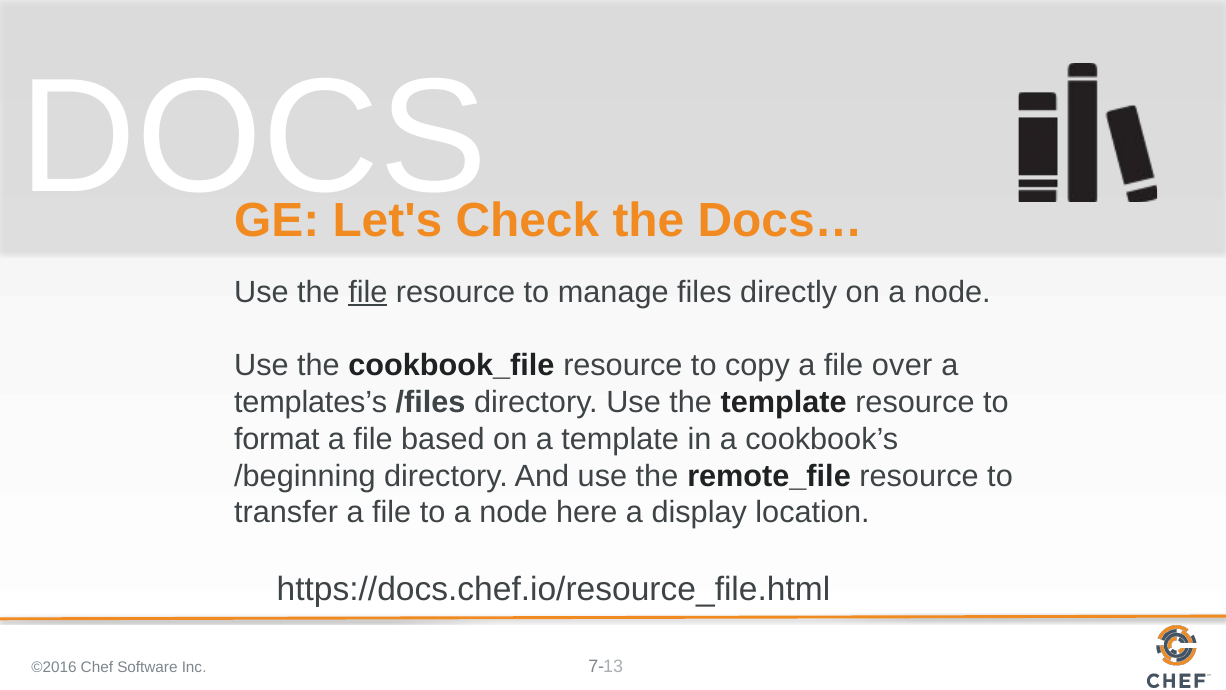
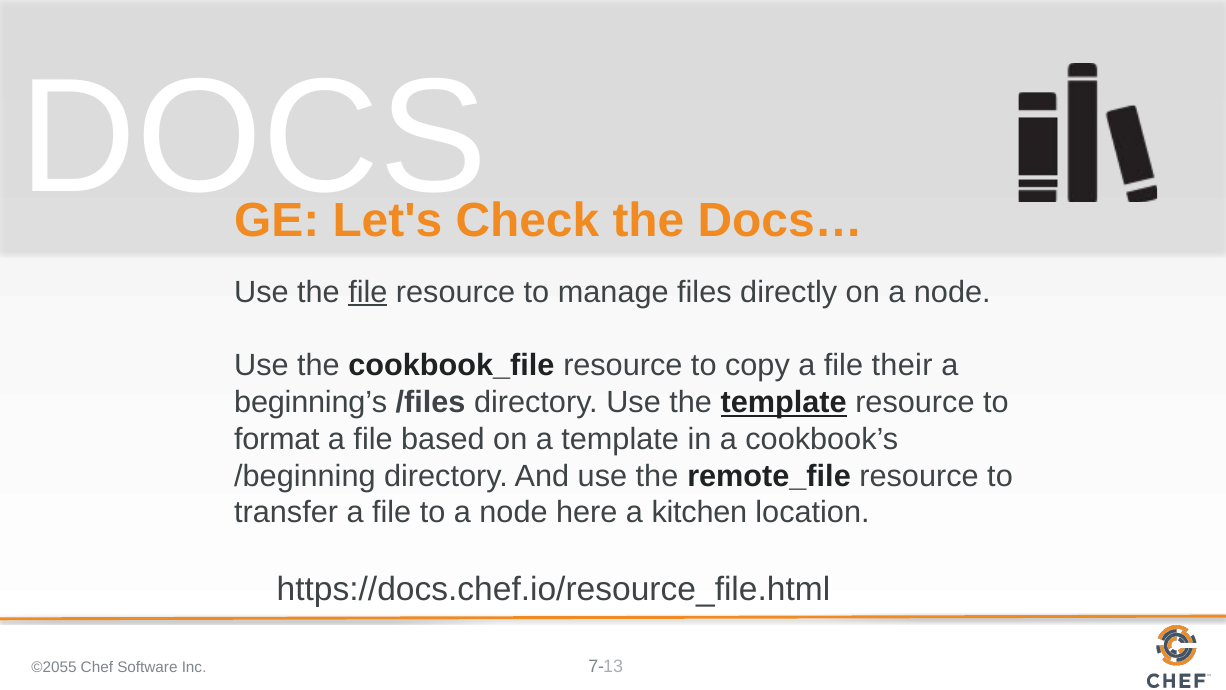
over: over -> their (902, 365)
templates’s: templates’s -> beginning’s (311, 402)
template underline: none -> present (784, 402)
display: display -> kitchen (699, 513)
©2016: ©2016 -> ©2055 (54, 667)
